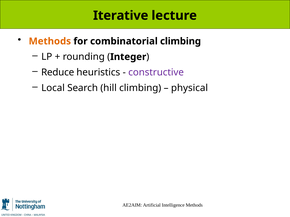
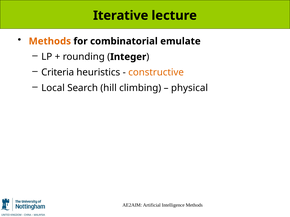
combinatorial climbing: climbing -> emulate (180, 41)
Reduce: Reduce -> Criteria (58, 73)
constructive colour: purple -> orange (156, 73)
